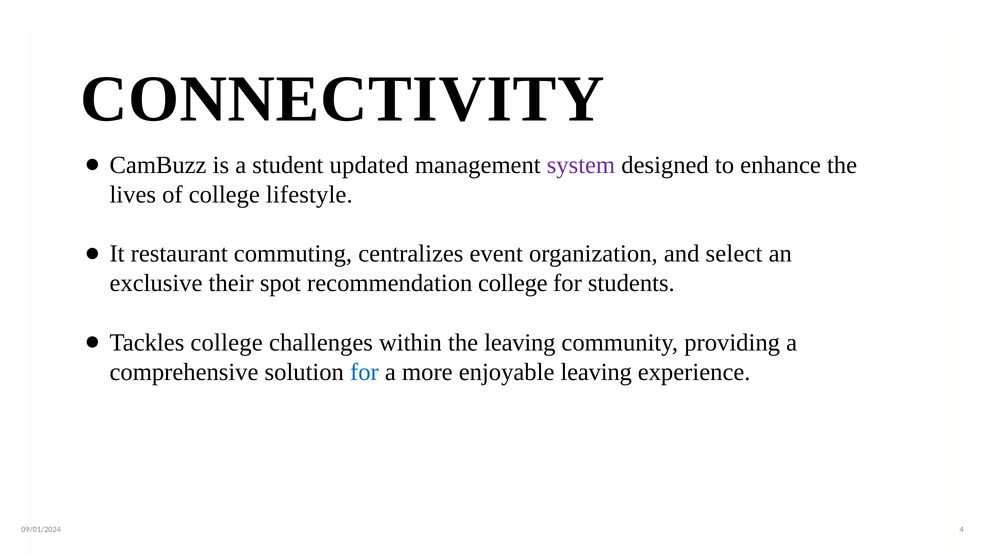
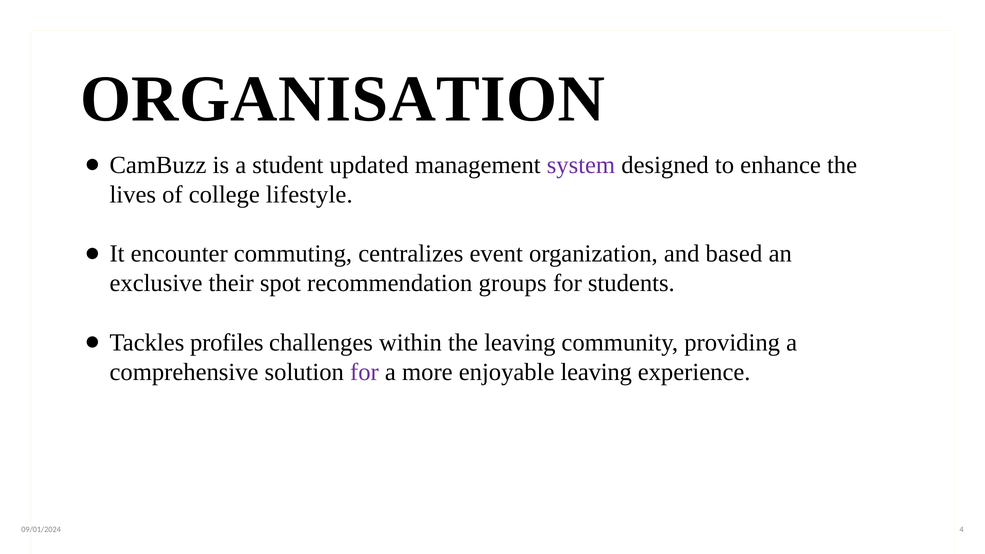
CONNECTIVITY: CONNECTIVITY -> ORGANISATION (342, 99)
restaurant: restaurant -> encounter (179, 254)
select: select -> based (734, 254)
recommendation college: college -> groups (513, 283)
Tackles college: college -> profiles (227, 342)
for colour: blue -> purple (364, 372)
